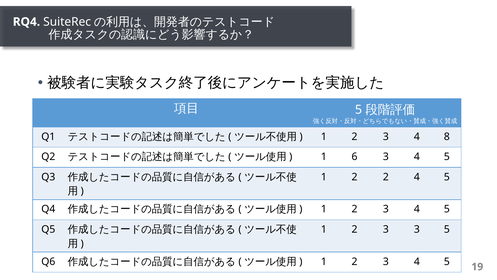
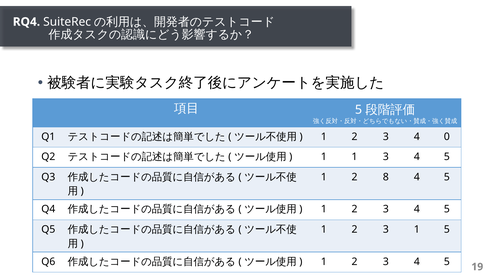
8: 8 -> 0 (447, 136)
1 6: 6 -> 1 (354, 157)
2 2: 2 -> 8 (386, 177)
3 3: 3 -> 1 (417, 229)
